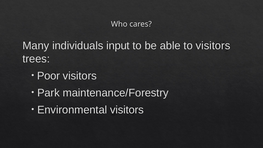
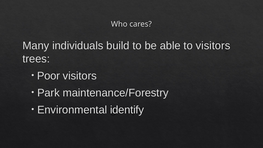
input: input -> build (118, 46)
Environmental visitors: visitors -> identify (127, 110)
